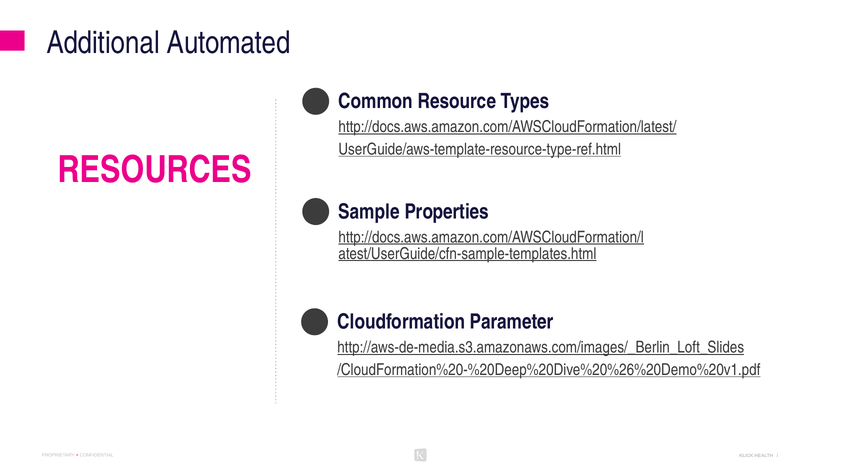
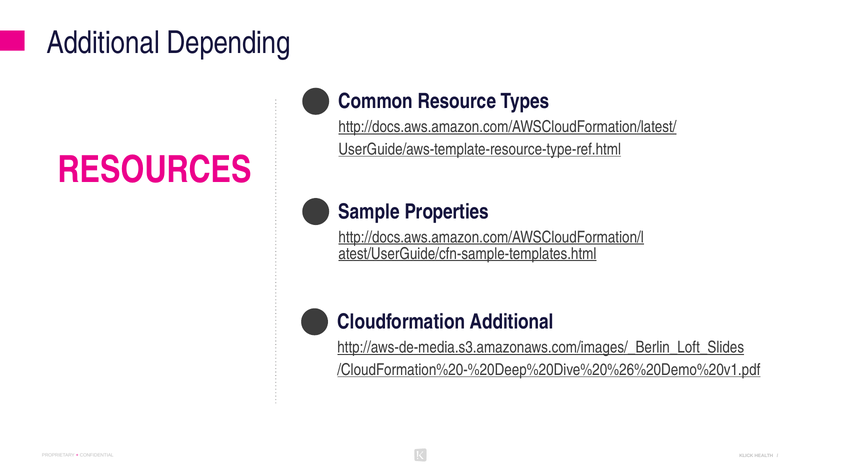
Automated: Automated -> Depending (229, 43)
Cloudformation Parameter: Parameter -> Additional (512, 322)
